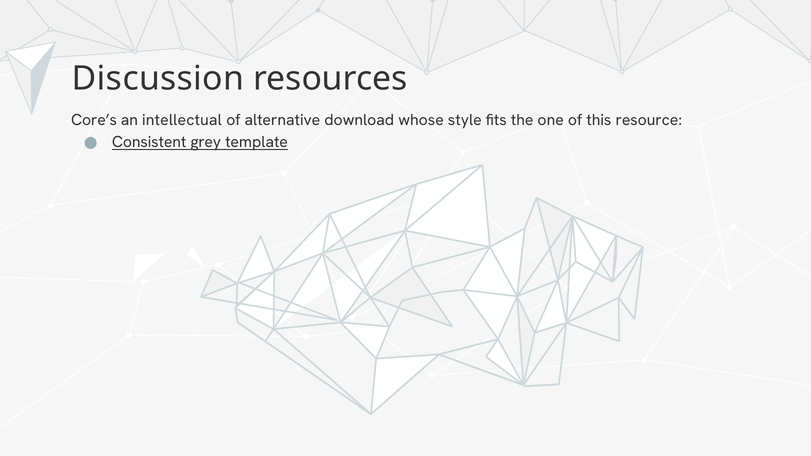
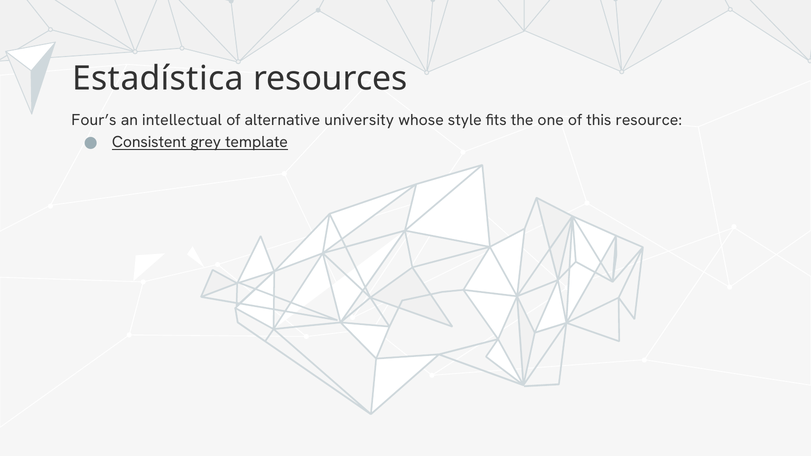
Discussion: Discussion -> Estadística (158, 79)
Core’s: Core’s -> Four’s (94, 120)
download: download -> university (359, 120)
